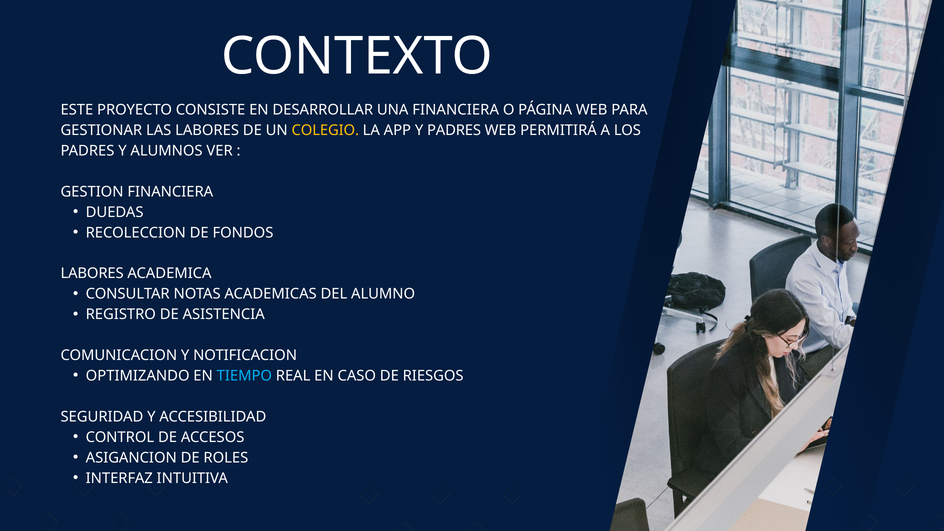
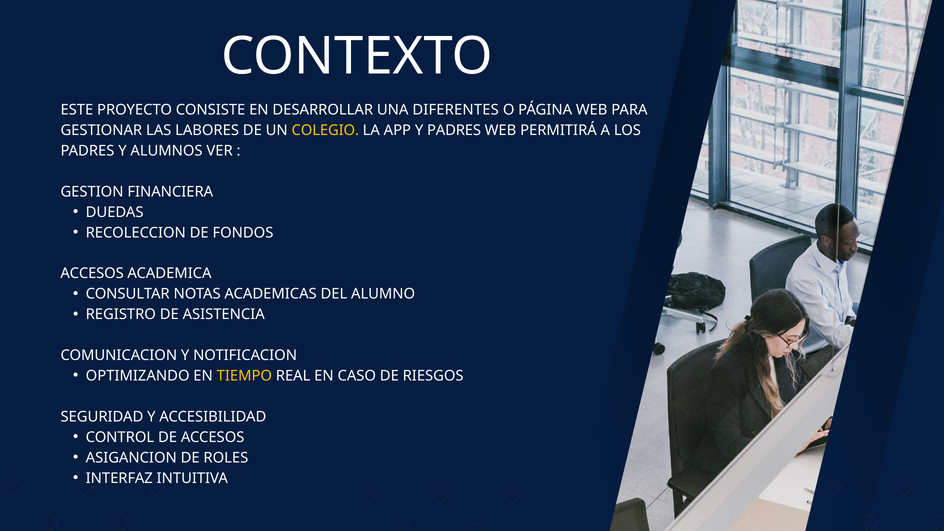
UNA FINANCIERA: FINANCIERA -> DIFERENTES (456, 110)
LABORES: LABORES -> ACCESOS (92, 274)
TIEMPO colour: light blue -> yellow (244, 376)
